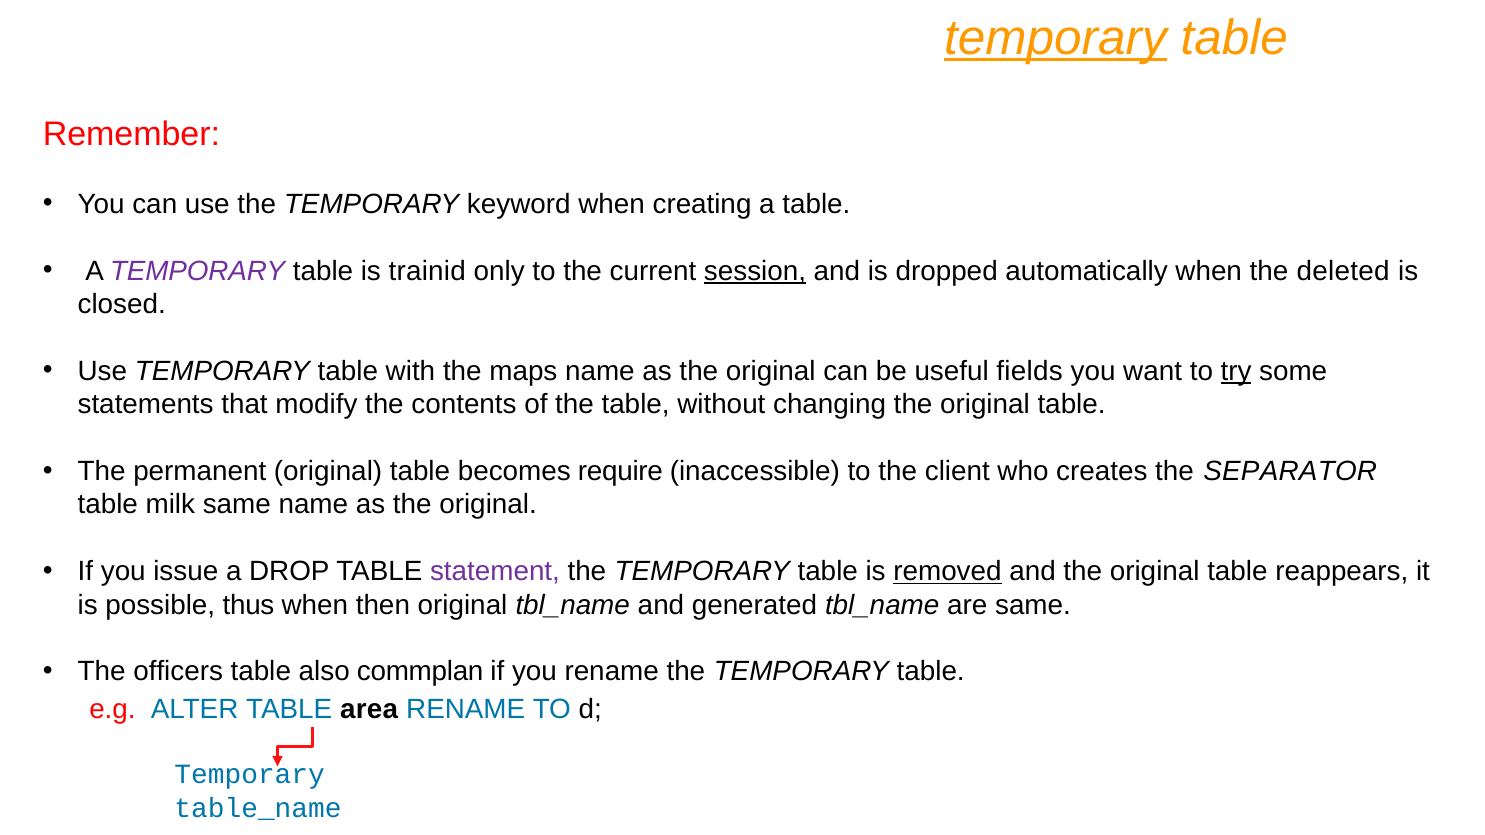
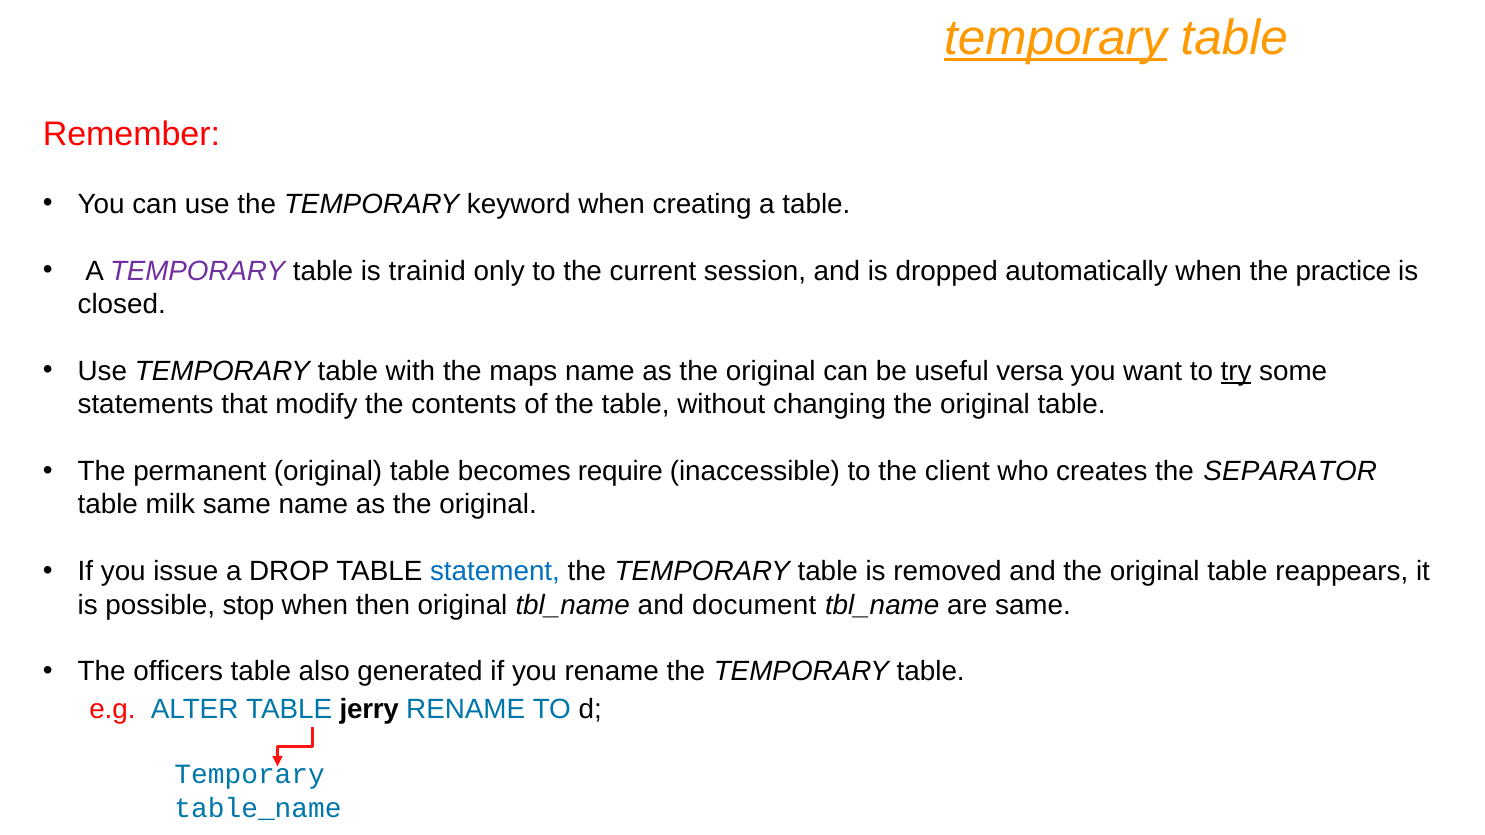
session underline: present -> none (755, 271)
deleted: deleted -> practice (1343, 271)
fields: fields -> versa (1030, 371)
statement colour: purple -> blue (495, 572)
removed underline: present -> none (947, 572)
thus: thus -> stop (249, 605)
generated: generated -> document (754, 605)
commplan: commplan -> generated (420, 672)
area: area -> jerry (369, 709)
